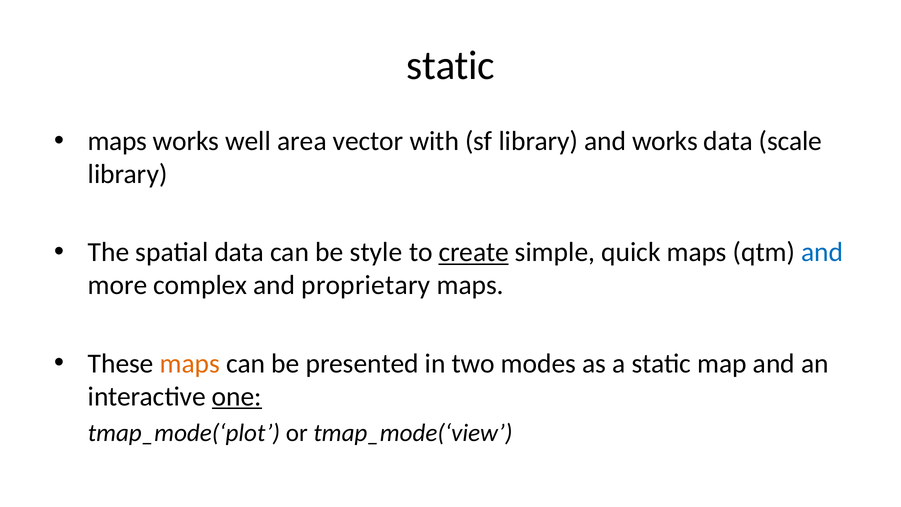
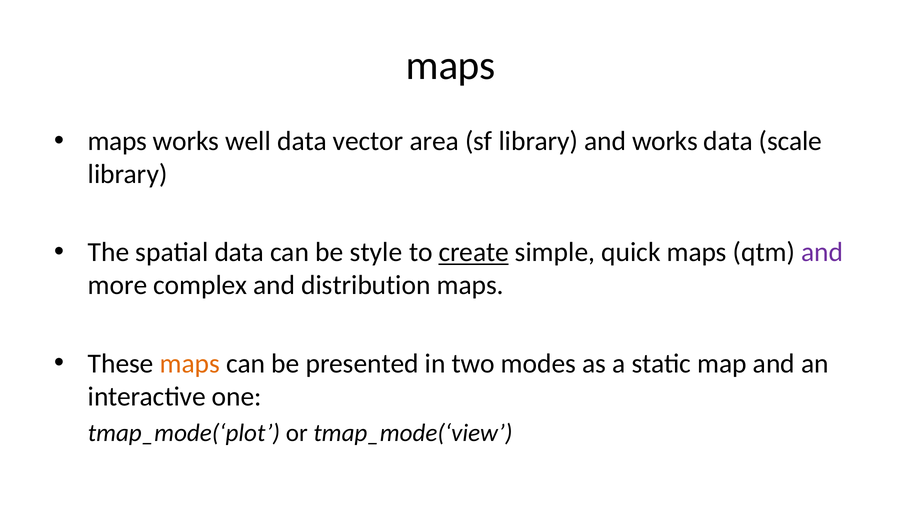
static: static -> maps (451, 65)
well area: area -> data (302, 141)
with: with -> area (434, 141)
and colour: blue -> purple (822, 252)
proprietary: proprietary -> distribution (366, 285)
one underline: present -> none (237, 396)
